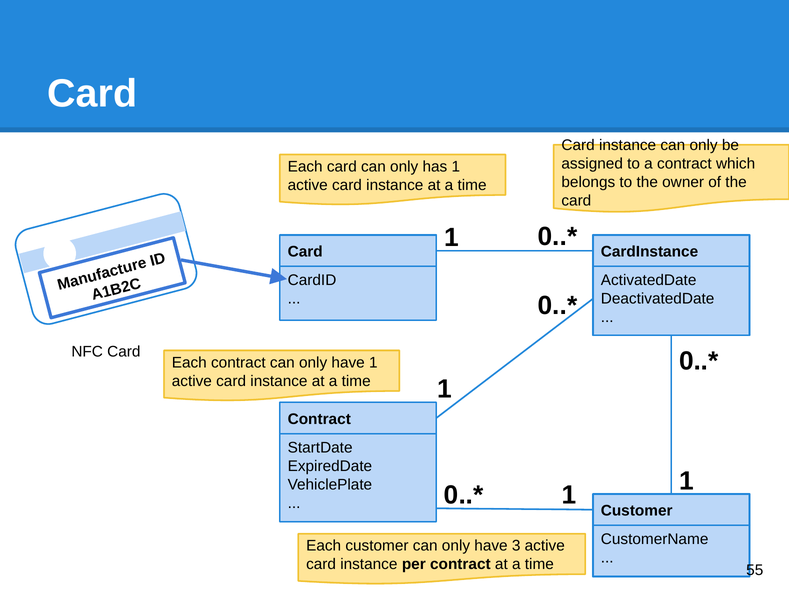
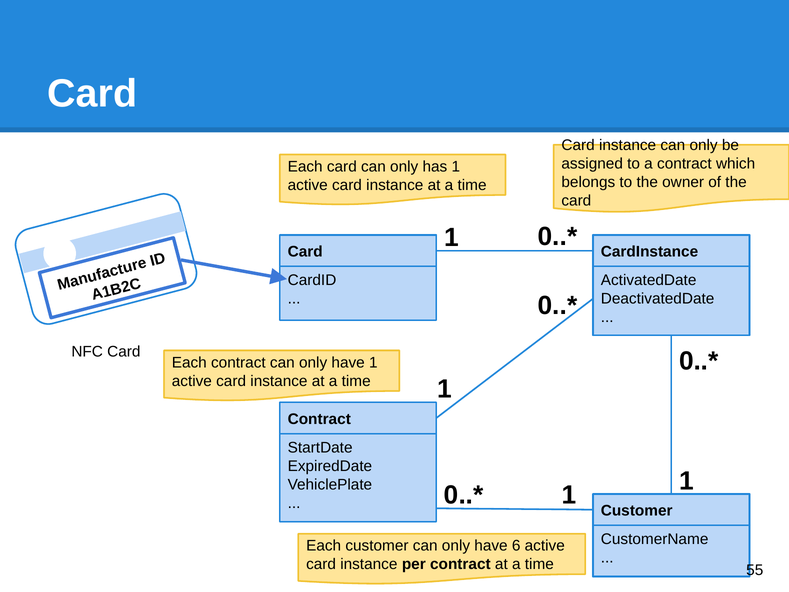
3: 3 -> 6 (516, 546)
